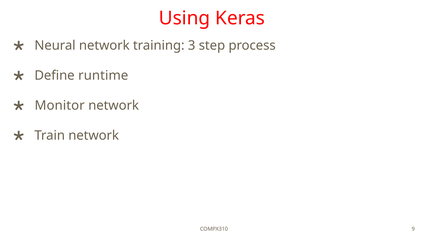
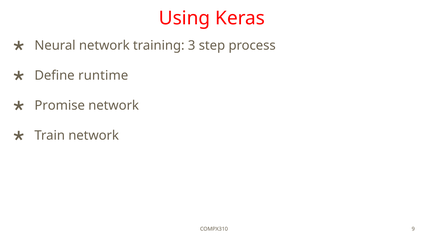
Monitor: Monitor -> Promise (60, 105)
